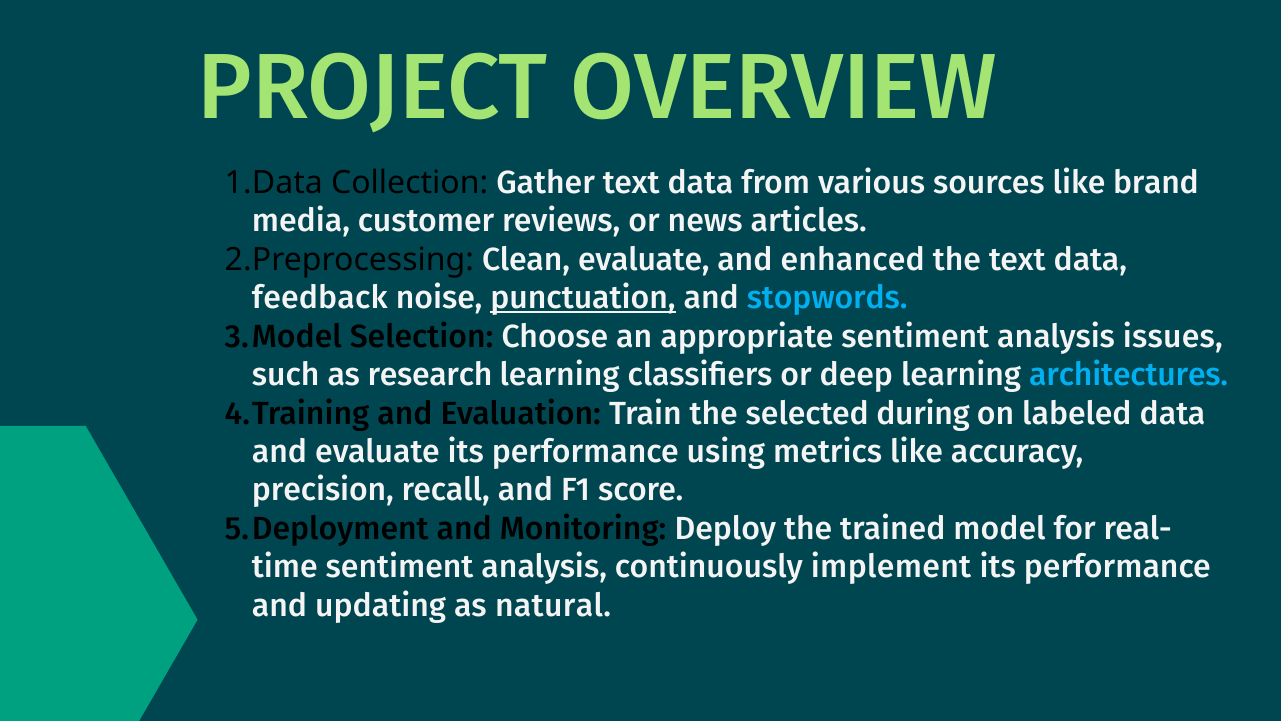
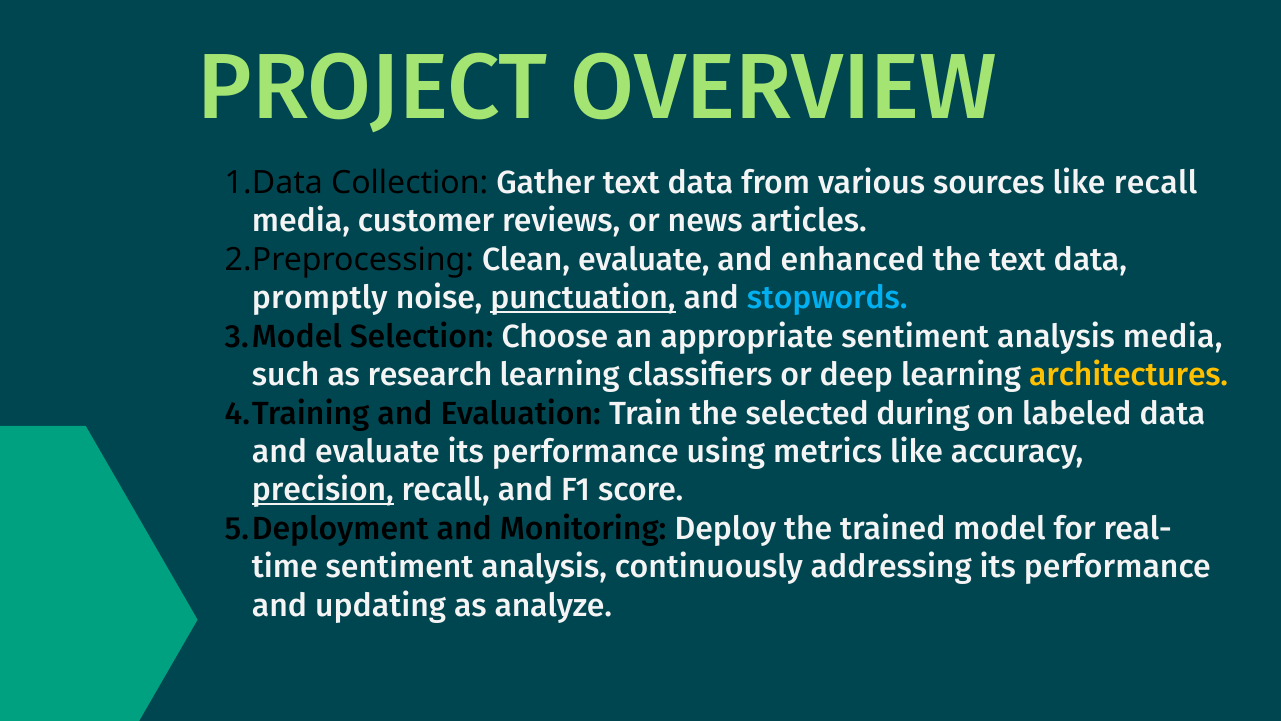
like brand: brand -> recall (1156, 183)
feedback: feedback -> promptly (320, 298)
analysis issues: issues -> media (1173, 336)
architectures colour: light blue -> yellow (1129, 375)
precision underline: none -> present (323, 490)
implement: implement -> addressing (891, 567)
natural: natural -> analyze (553, 605)
